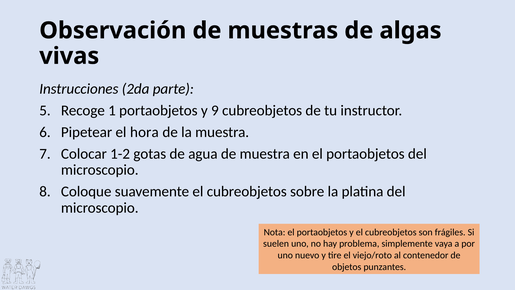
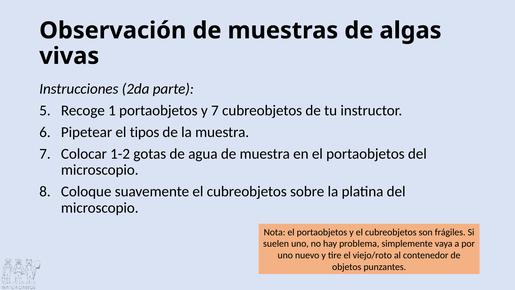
y 9: 9 -> 7 (215, 110)
hora: hora -> tipos (145, 132)
